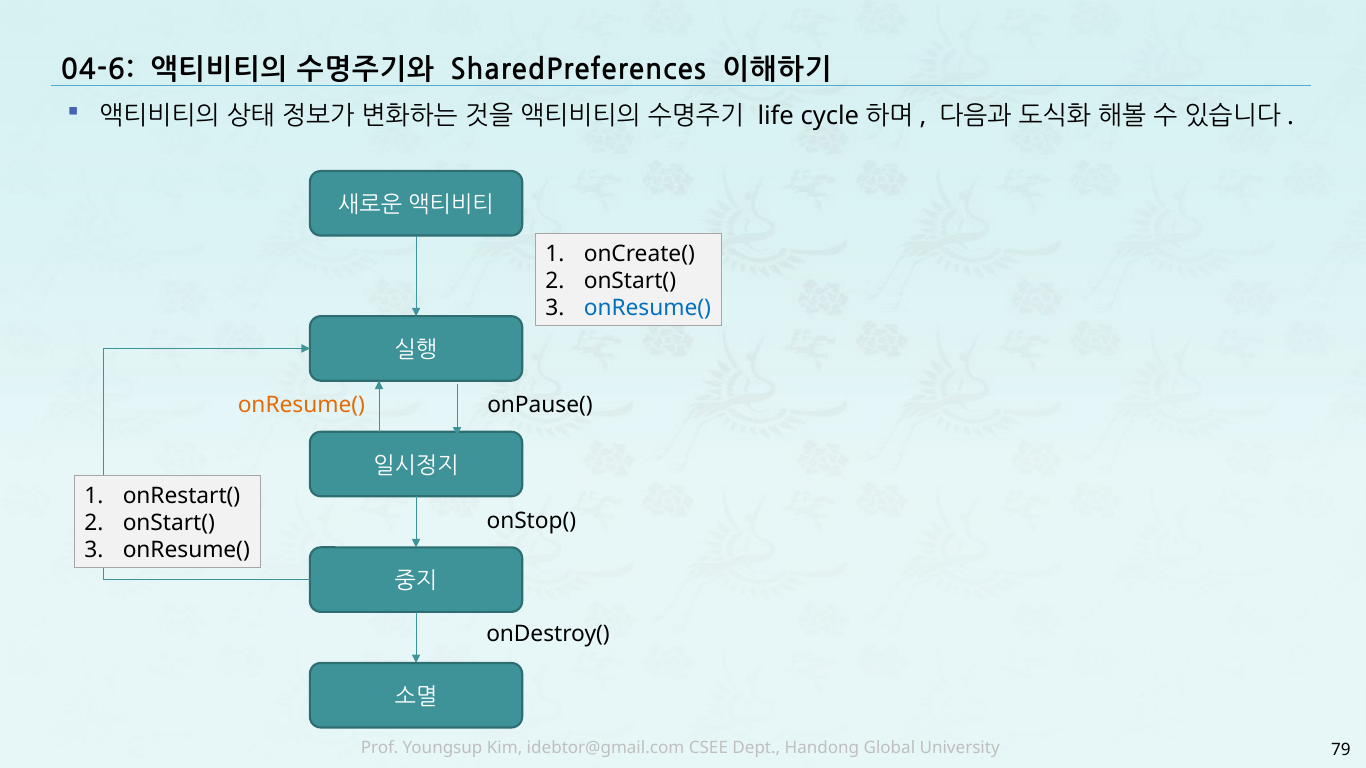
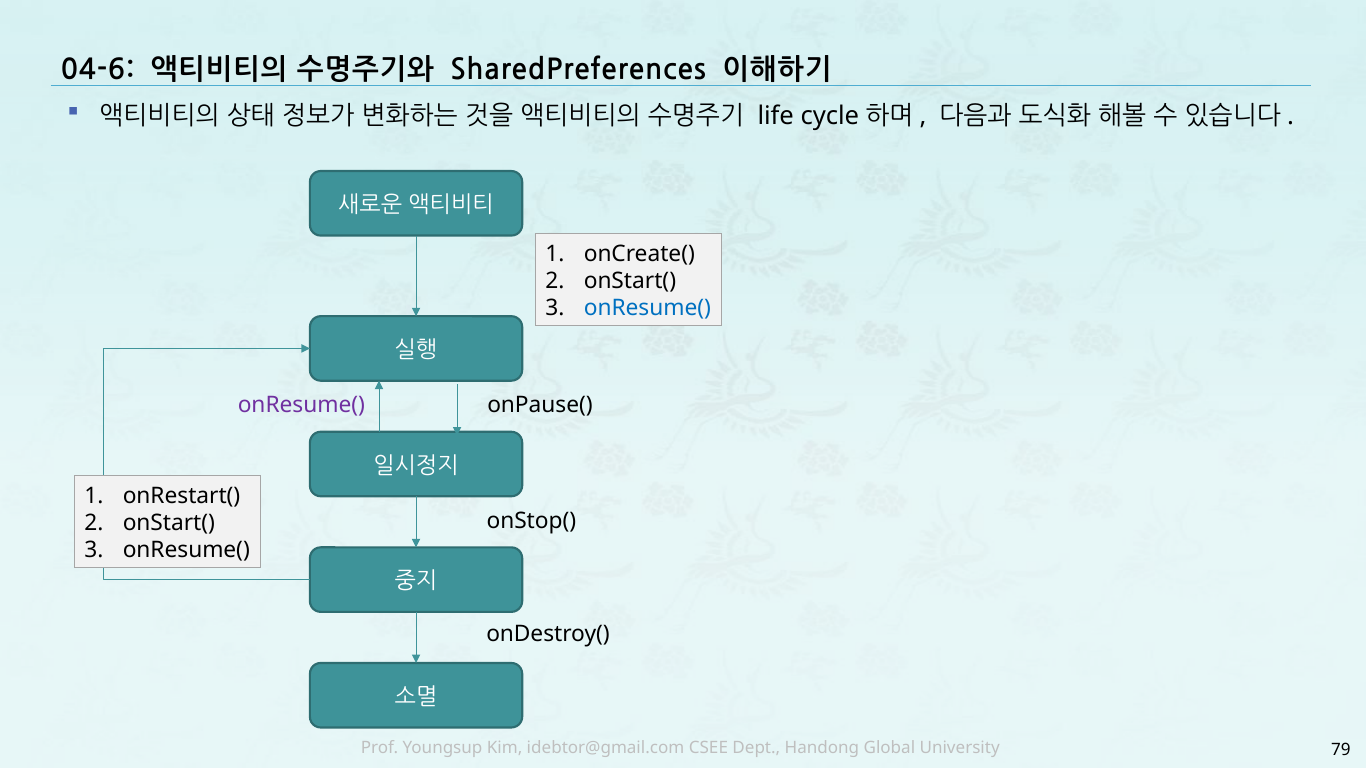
onResume( colour: orange -> purple (301, 405)
